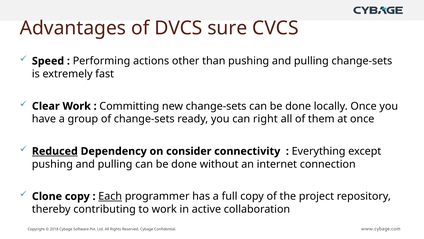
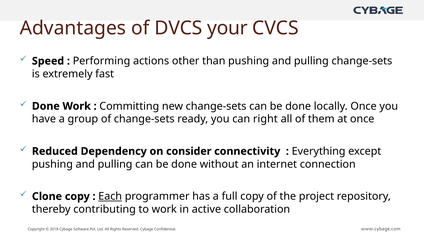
sure: sure -> your (227, 28)
Clear: Clear -> Done (46, 106)
Reduced underline: present -> none (55, 151)
